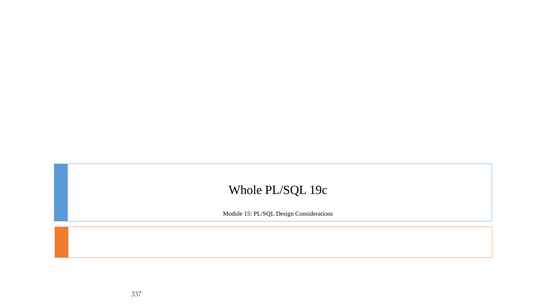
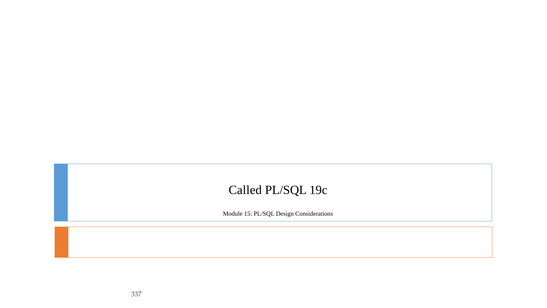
Whole: Whole -> Called (245, 190)
